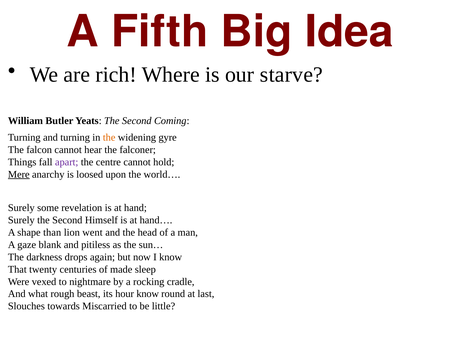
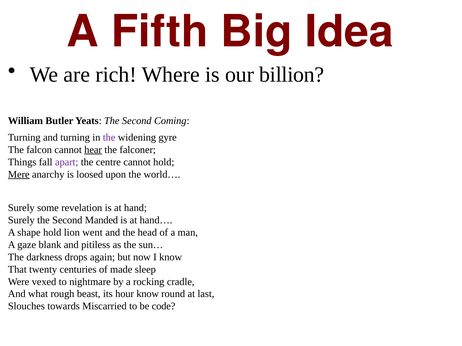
starve: starve -> billion (292, 75)
the colour: orange -> purple (109, 138)
hear underline: none -> present (93, 150)
Himself: Himself -> Manded (101, 220)
shape than: than -> hold (52, 233)
little: little -> code (164, 307)
